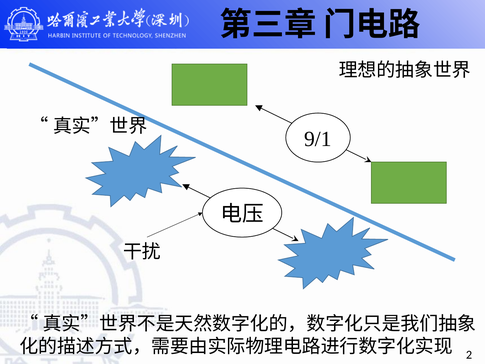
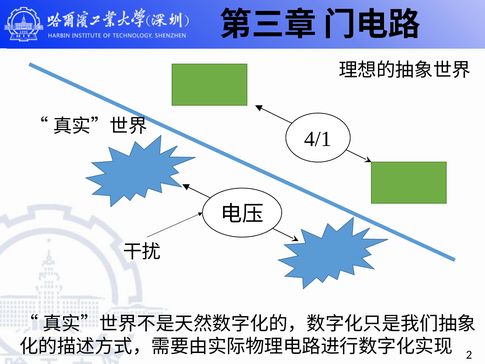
9/1: 9/1 -> 4/1 (318, 139)
